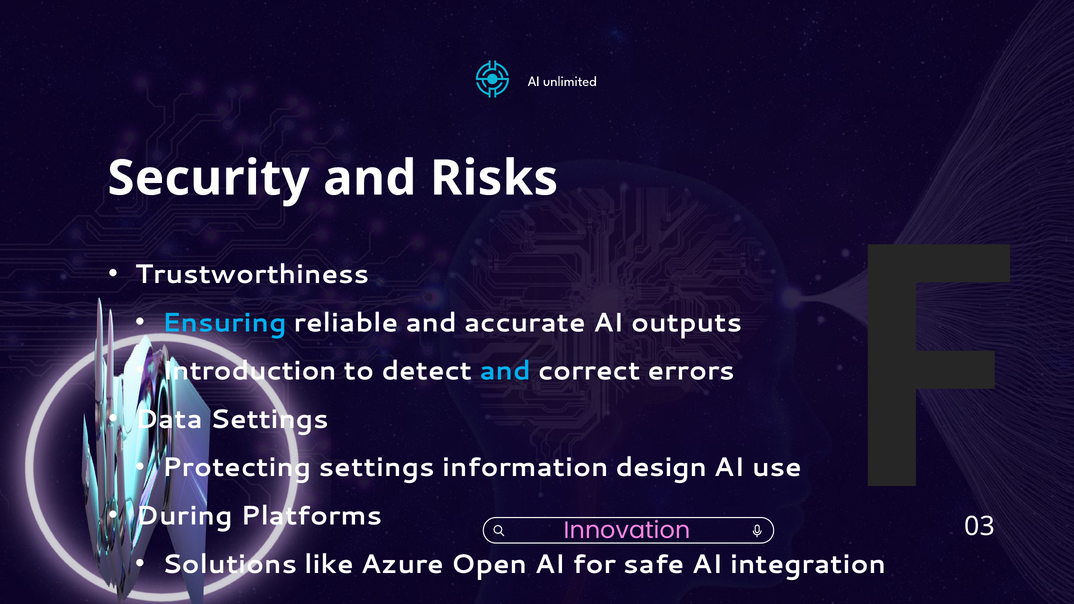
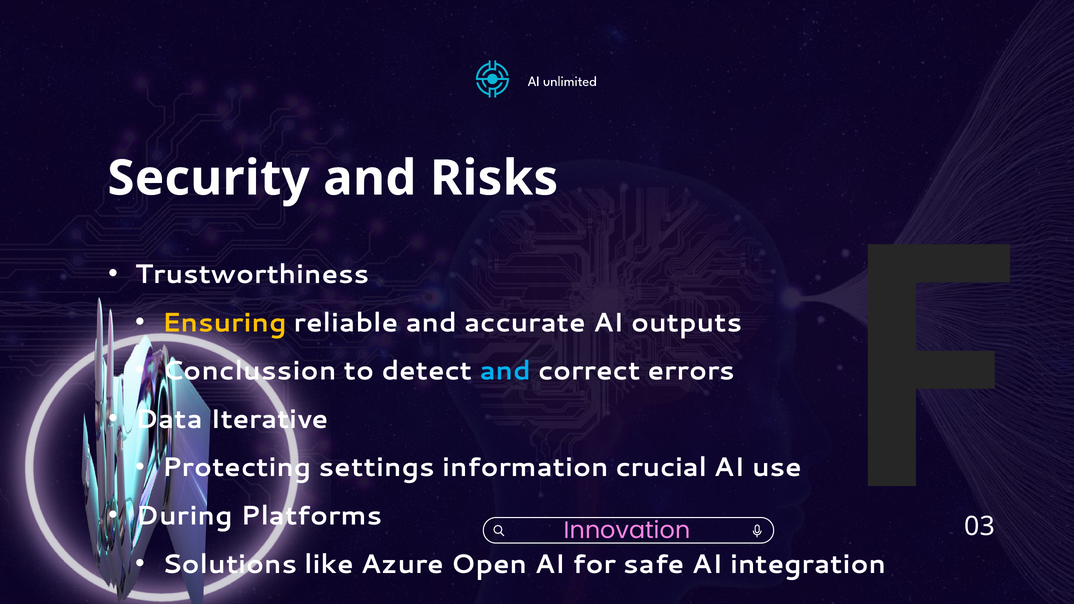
Ensuring colour: light blue -> yellow (224, 323)
Introduction: Introduction -> Conclussion (249, 371)
Data Settings: Settings -> Iterative (269, 419)
design: design -> crucial (661, 468)
